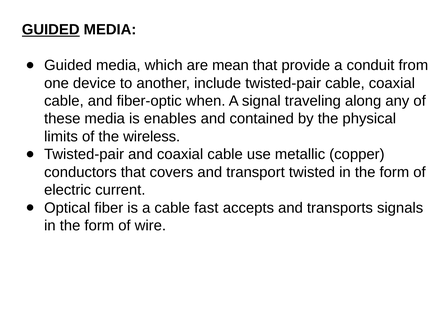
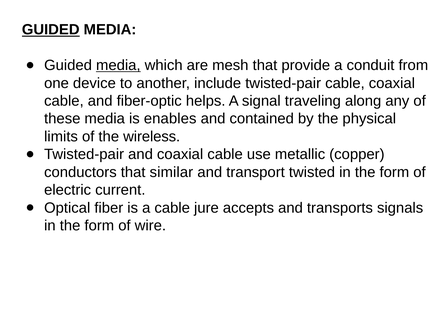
media underline: none -> present (118, 65)
mean: mean -> mesh (230, 65)
when: when -> helps (206, 101)
covers: covers -> similar (171, 172)
fast: fast -> jure (206, 208)
